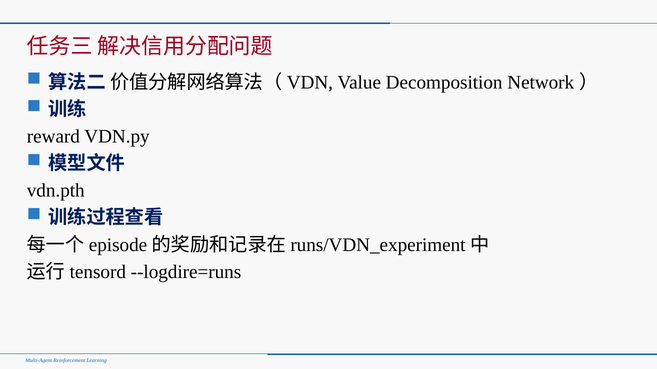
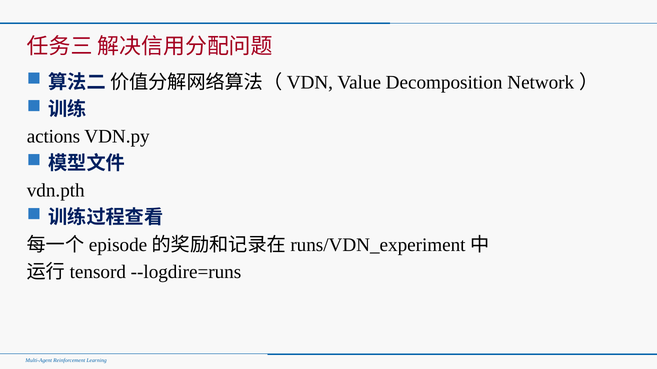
reward: reward -> actions (53, 137)
